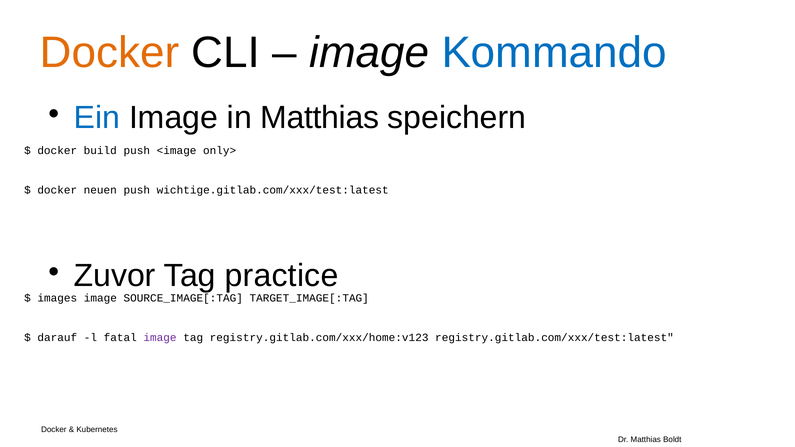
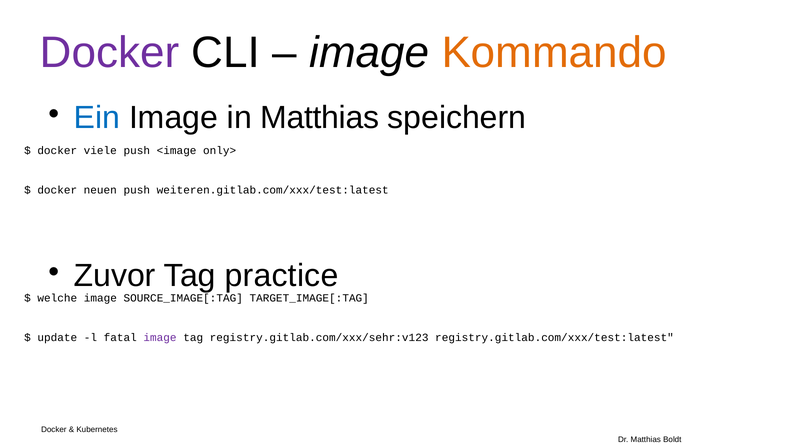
Docker colour: orange -> purple (109, 53)
Kommando colour: blue -> orange (554, 53)
build: build -> viele (100, 151)
wichtige.gitlab.com/xxx/test:latest: wichtige.gitlab.com/xxx/test:latest -> weiteren.gitlab.com/xxx/test:latest (273, 190)
images: images -> welche (57, 298)
darauf: darauf -> update (57, 338)
registry.gitlab.com/xxx/home:v123: registry.gitlab.com/xxx/home:v123 -> registry.gitlab.com/xxx/sehr:v123 (319, 338)
